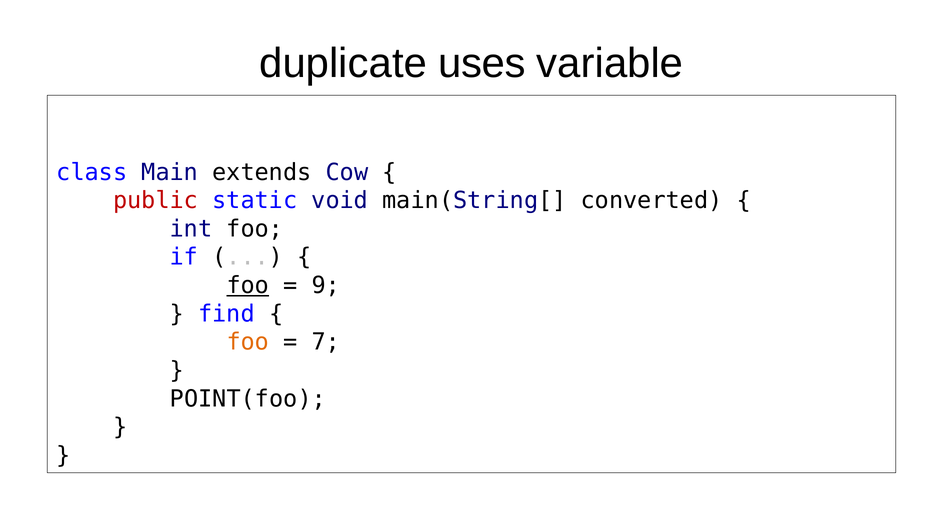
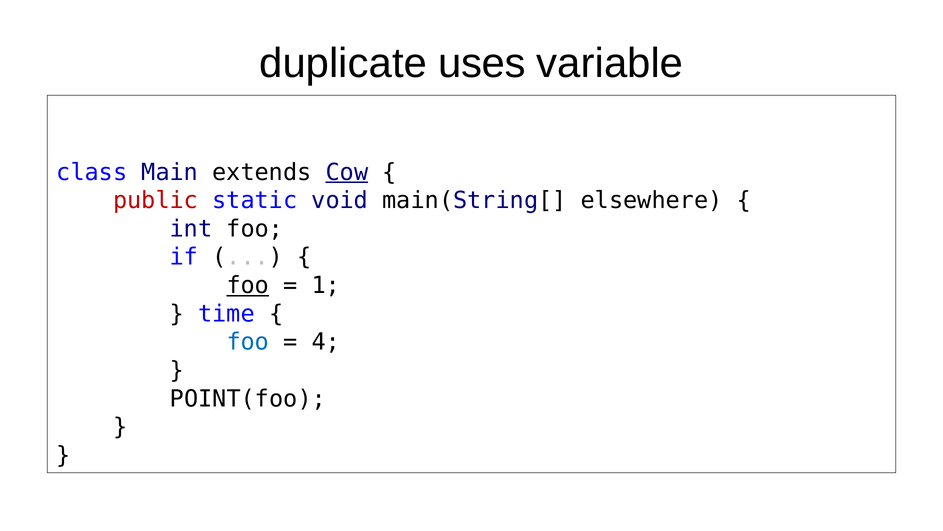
Cow underline: none -> present (347, 172)
converted: converted -> elsewhere (652, 200)
9: 9 -> 1 (326, 285)
find: find -> time (226, 314)
foo colour: orange -> blue (248, 342)
7: 7 -> 4 (326, 342)
